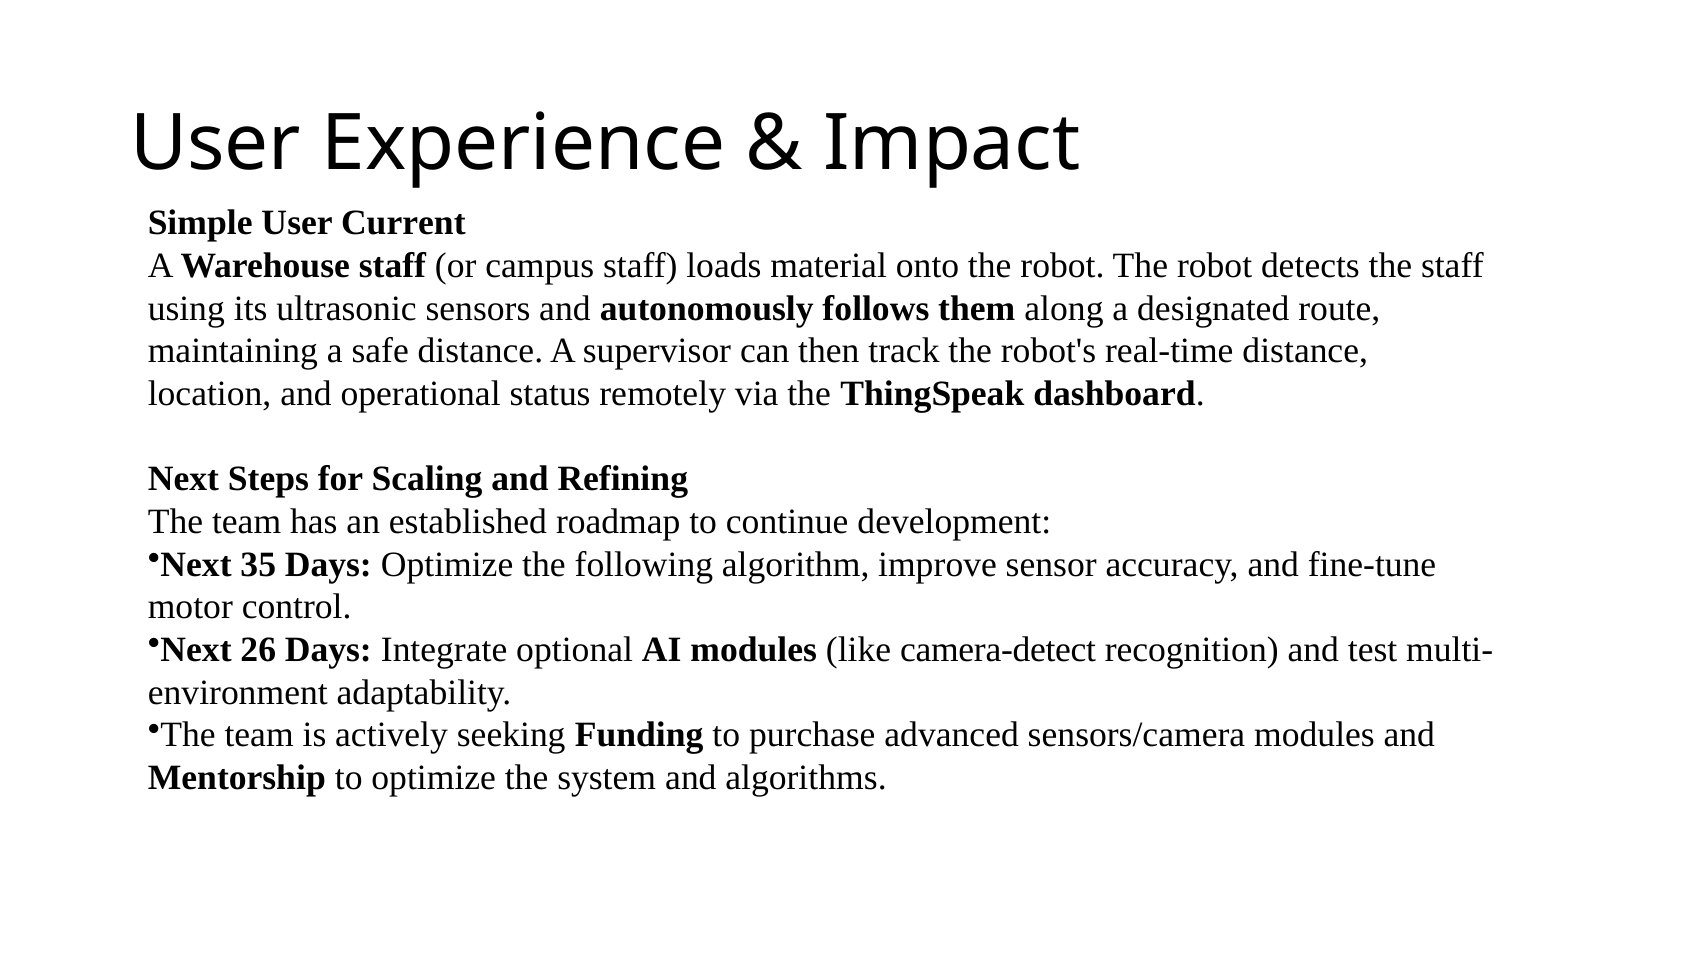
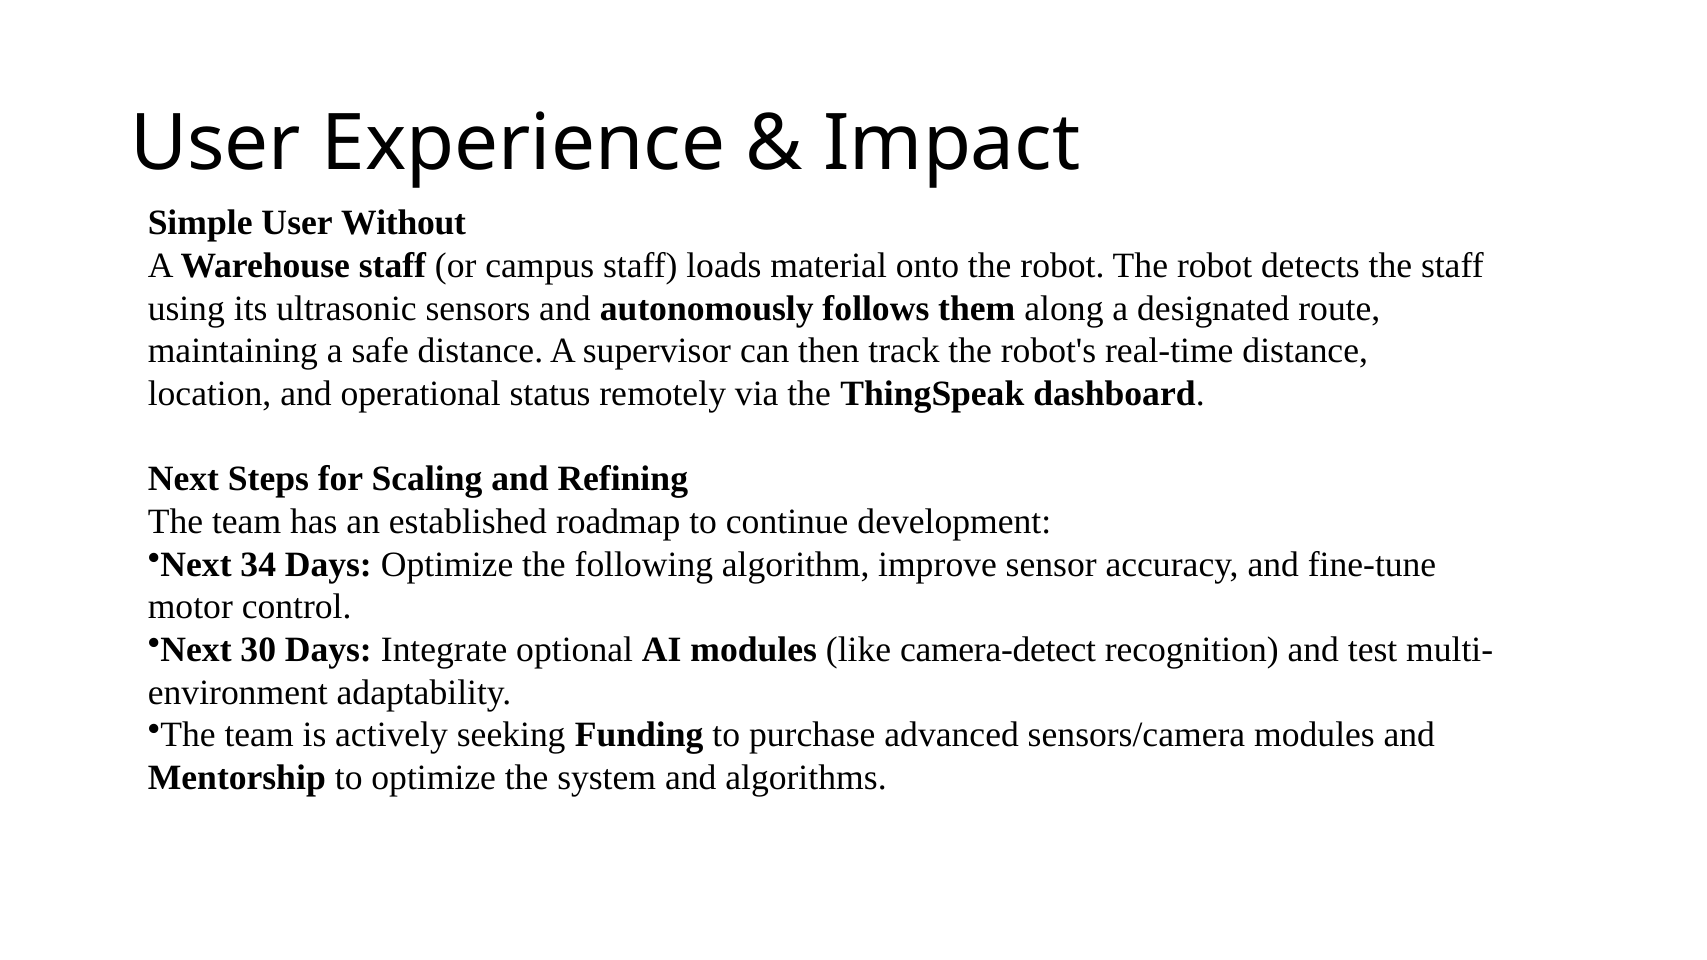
Current: Current -> Without (403, 223)
35: 35 -> 34 (258, 565)
26: 26 -> 30 (258, 650)
